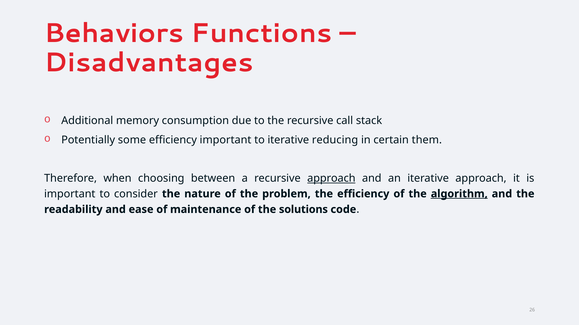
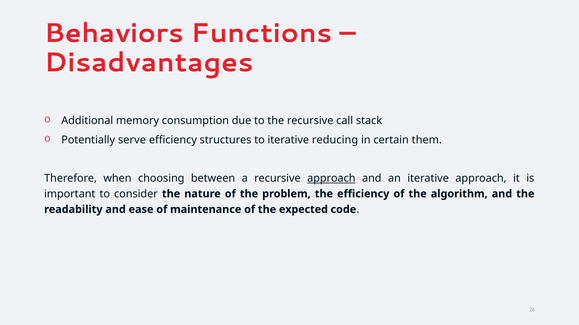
some: some -> serve (132, 140)
efficiency important: important -> structures (226, 140)
algorithm underline: present -> none (459, 194)
solutions: solutions -> expected (303, 210)
